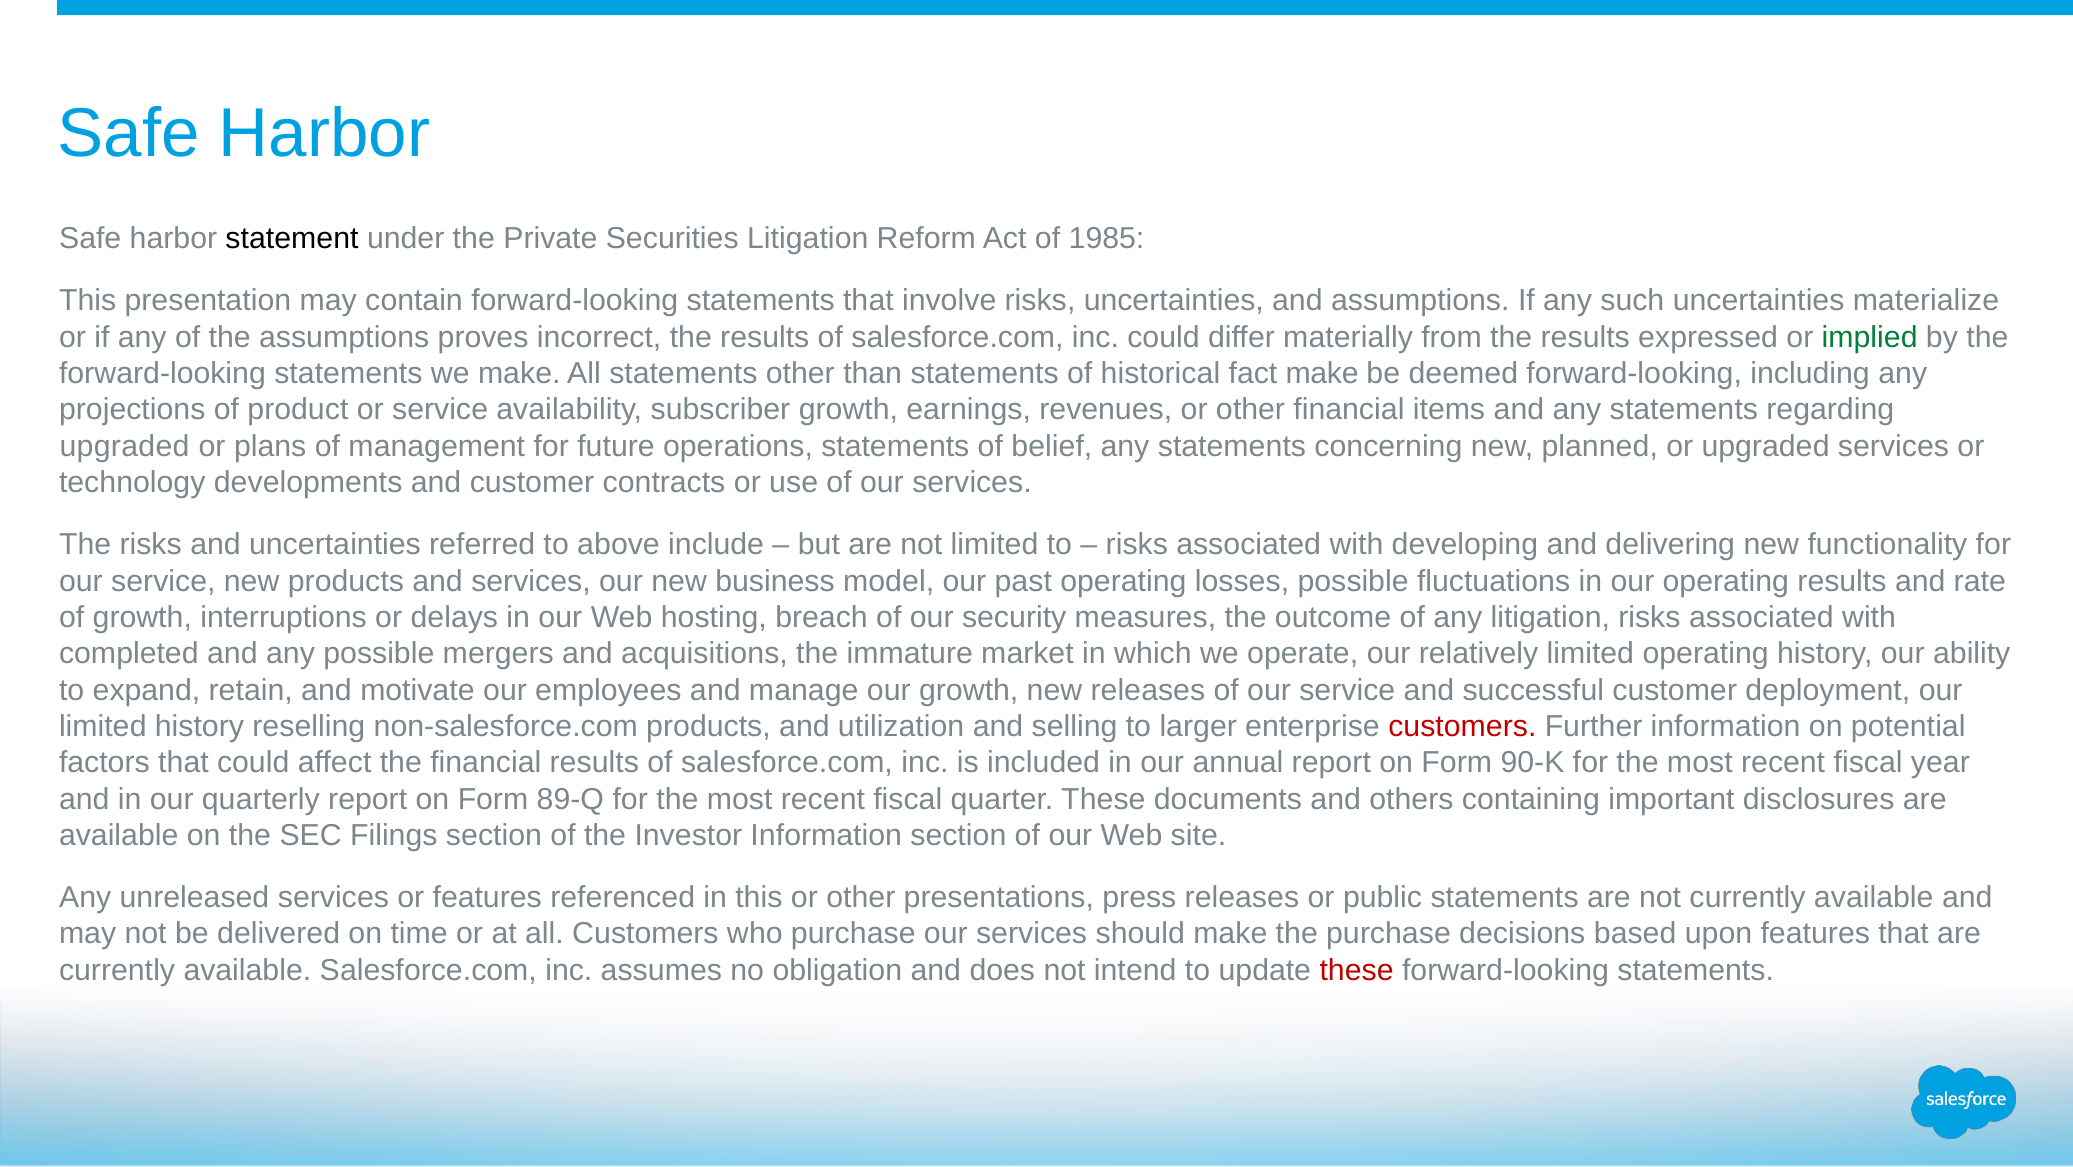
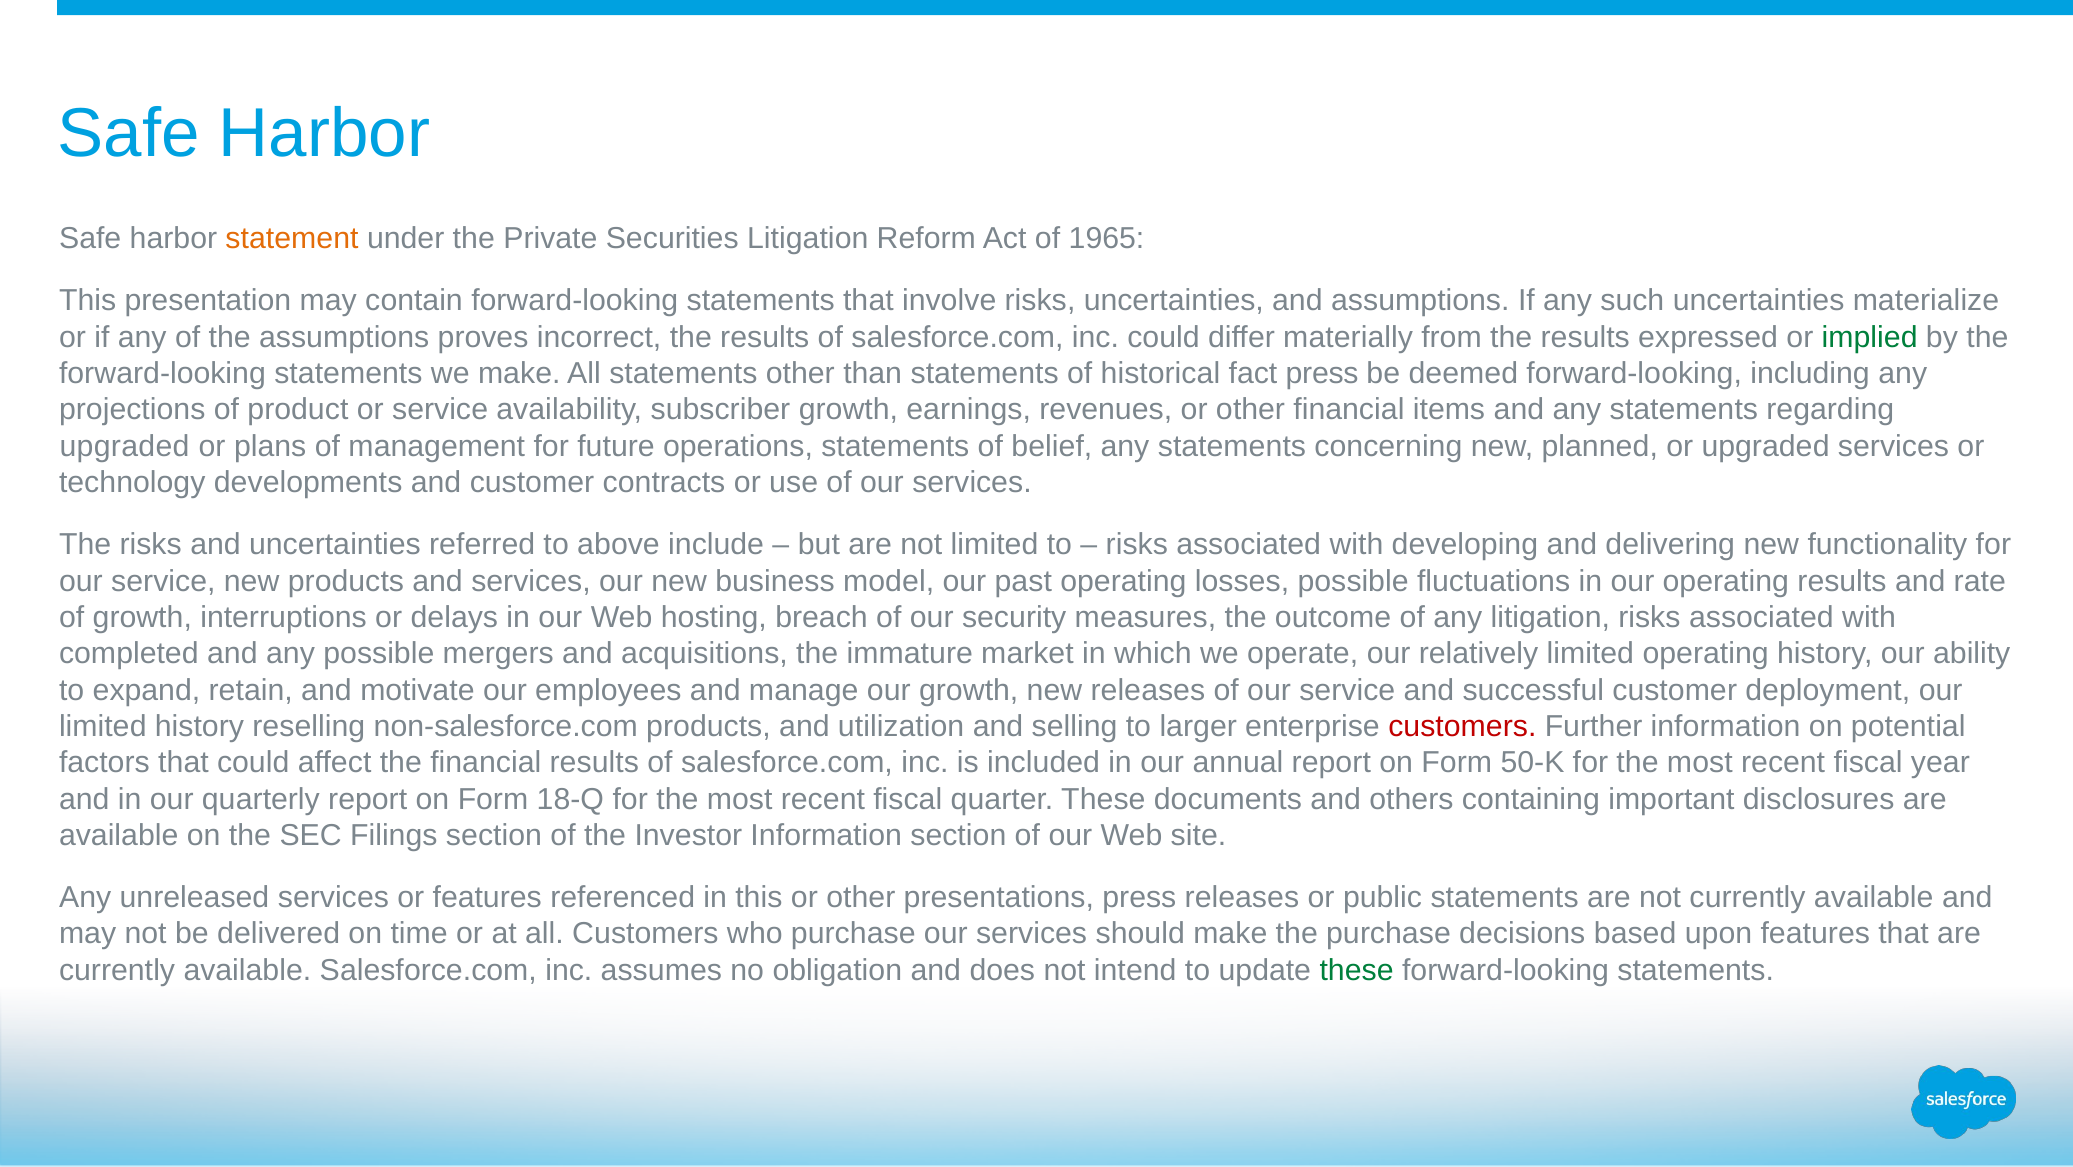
statement colour: black -> orange (292, 239)
1985: 1985 -> 1965 (1107, 239)
fact make: make -> press (1322, 373)
90-K: 90-K -> 50-K (1532, 762)
89-Q: 89-Q -> 18-Q (570, 799)
these colour: red -> green (1357, 970)
